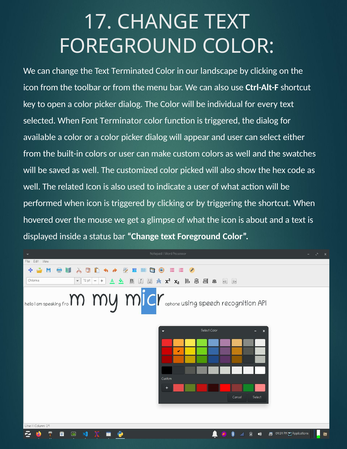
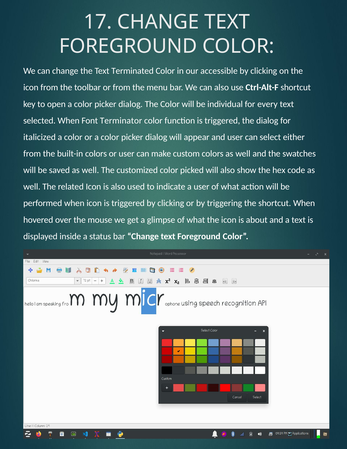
landscape: landscape -> accessible (219, 71)
available: available -> italicized (39, 137)
